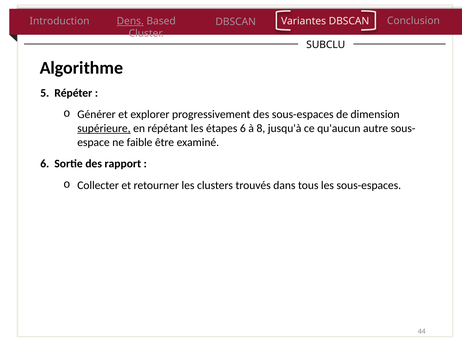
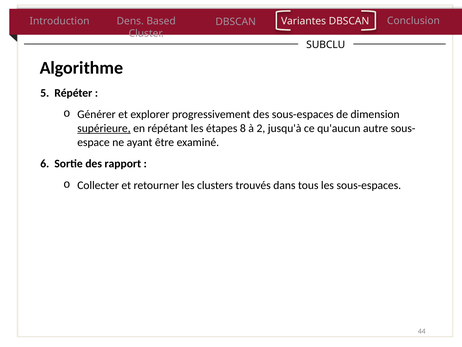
Dens underline: present -> none (130, 21)
étapes 6: 6 -> 8 (243, 128)
8: 8 -> 2 (261, 128)
faible: faible -> ayant (140, 142)
